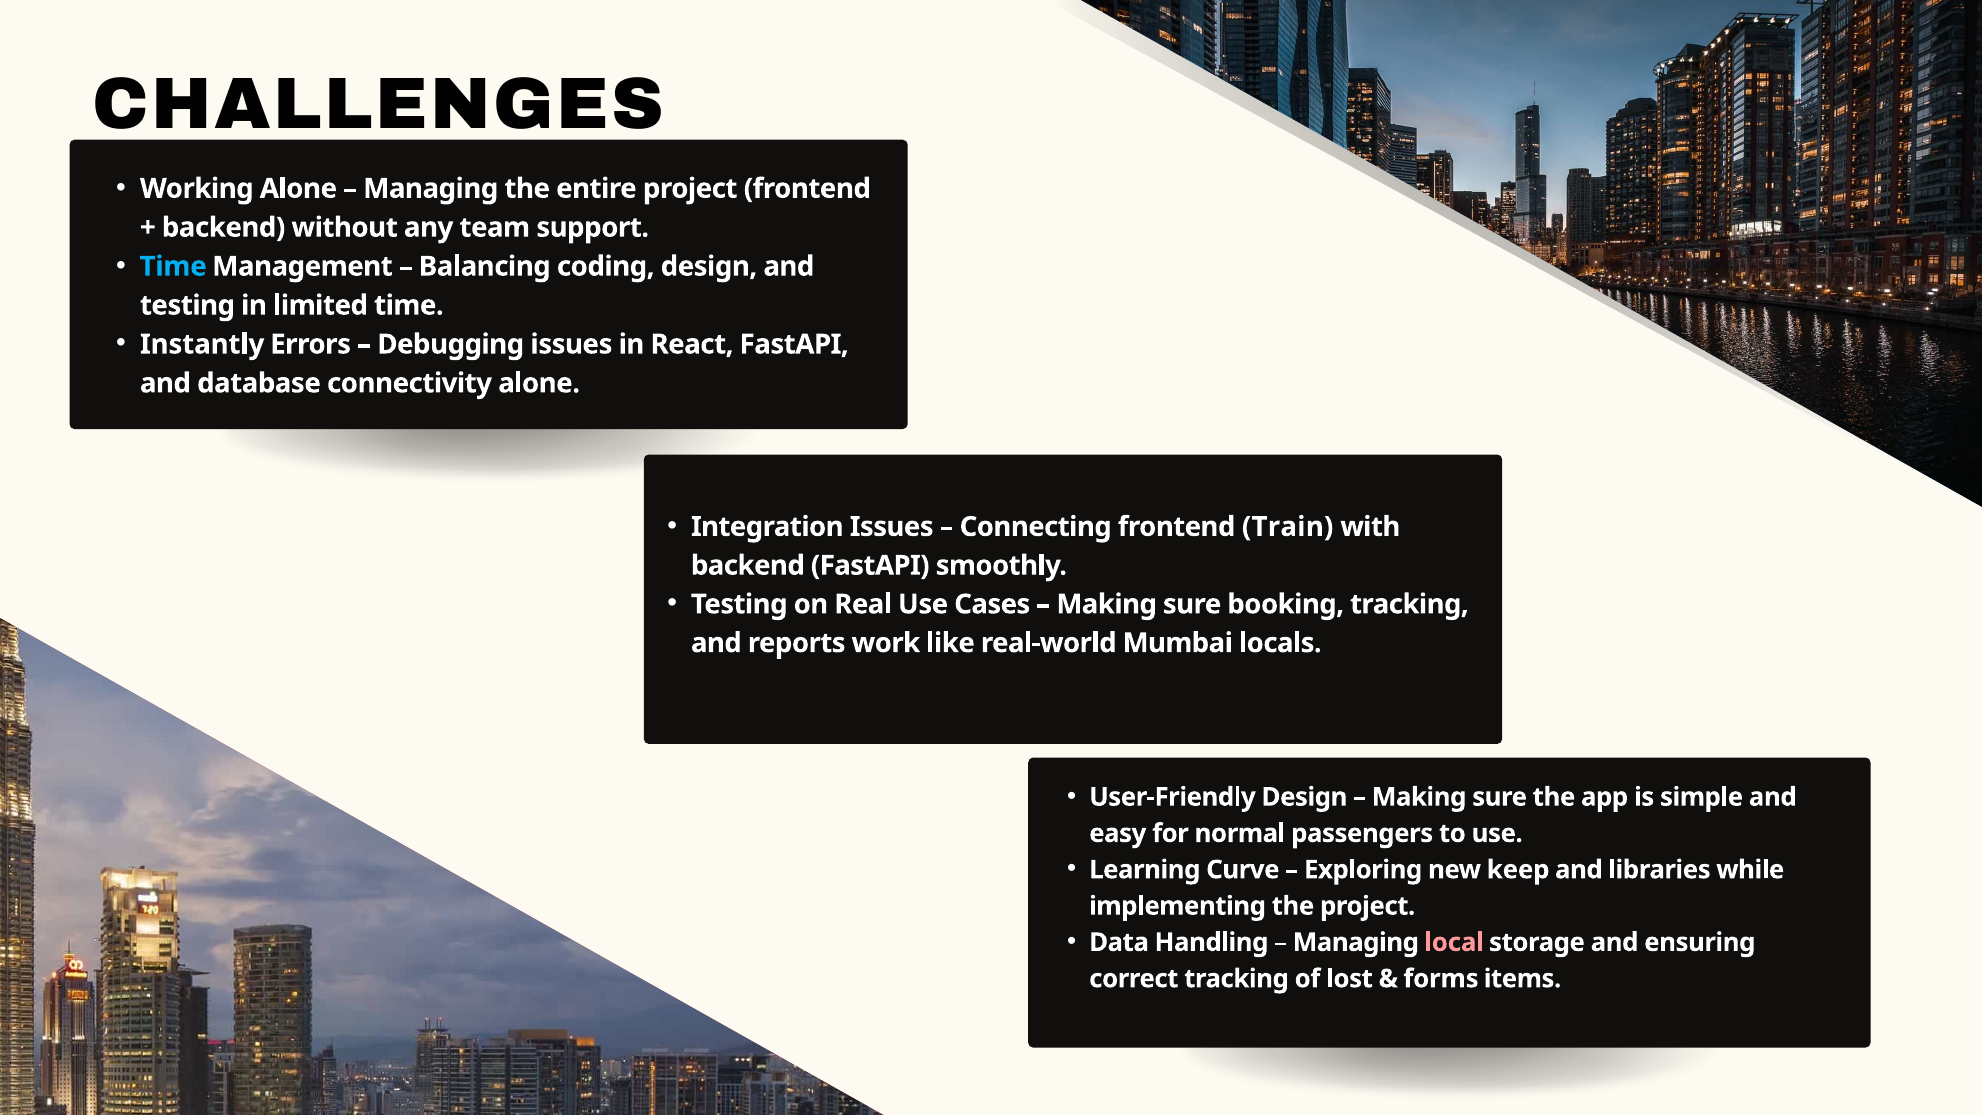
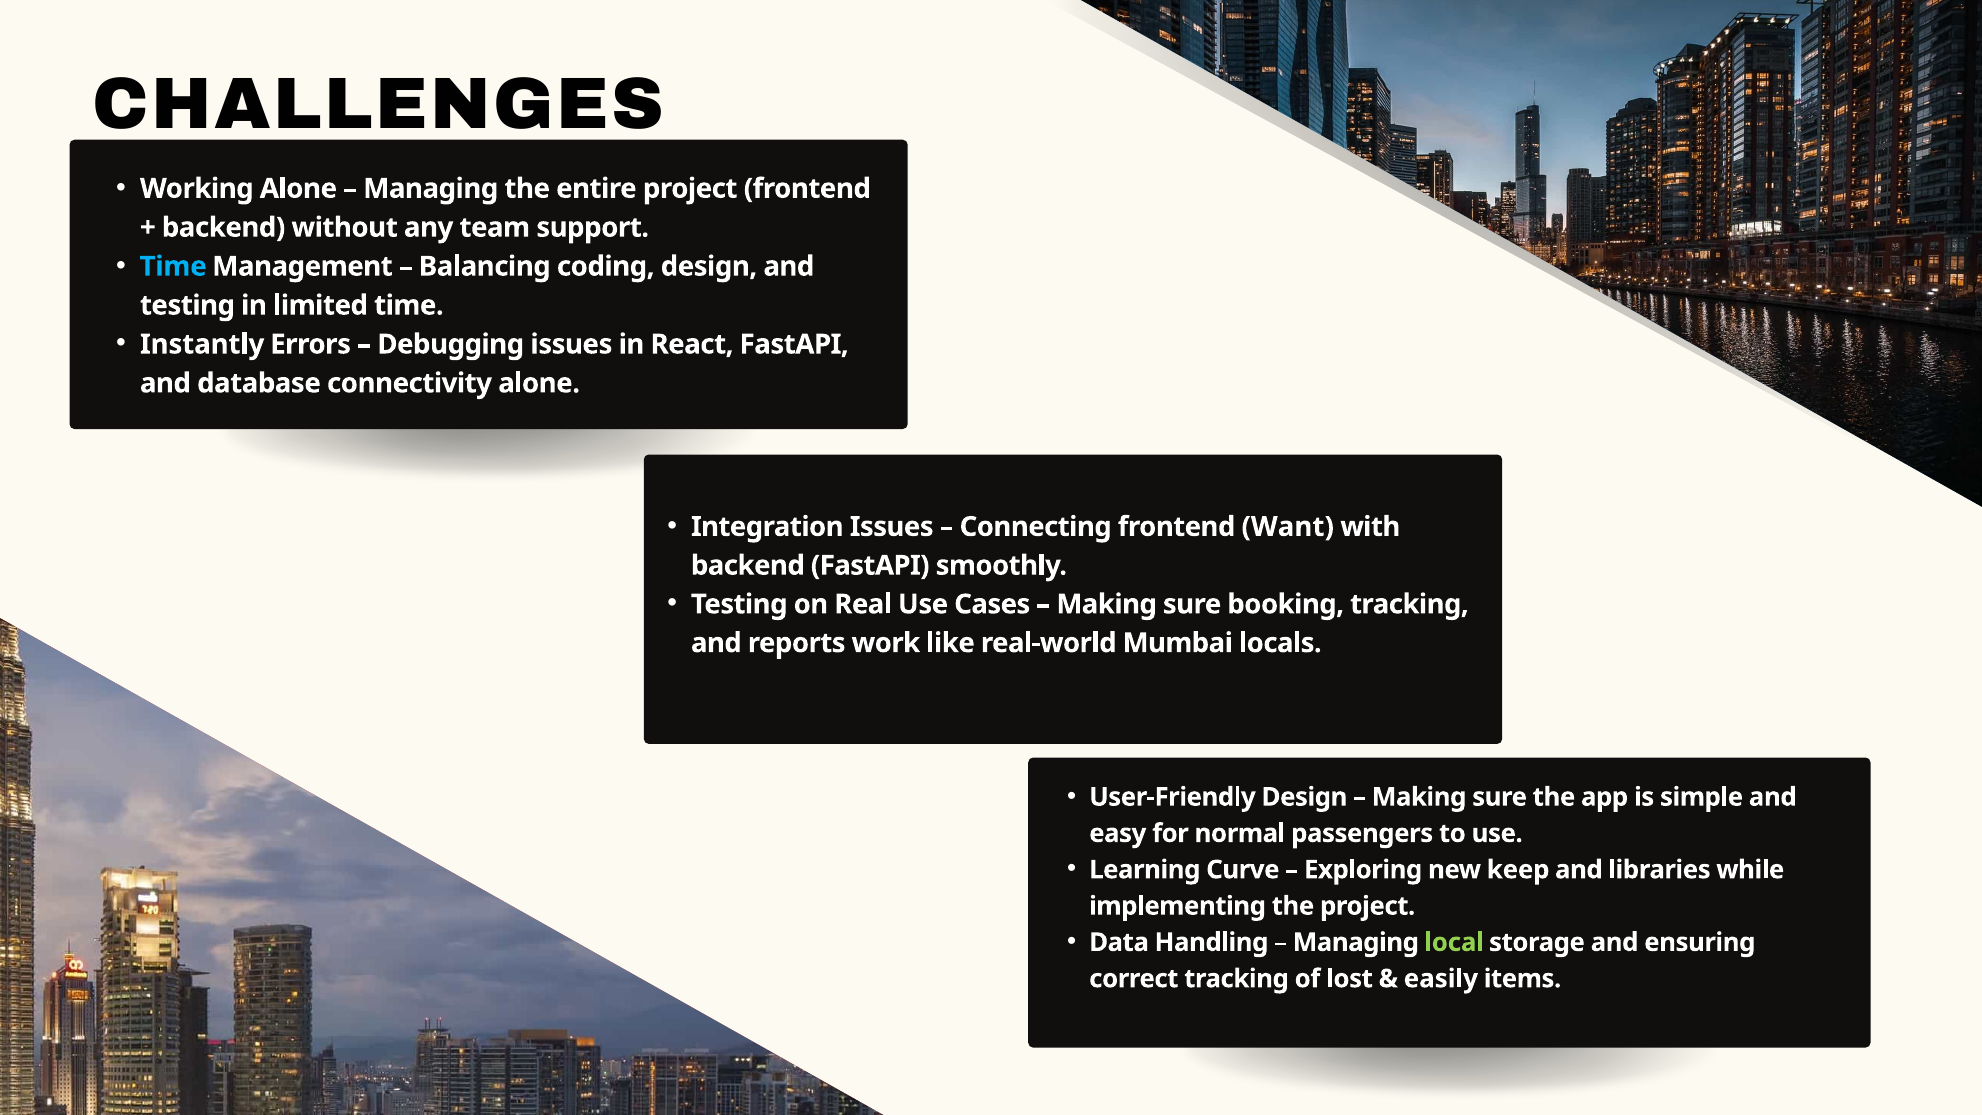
Train: Train -> Want (1288, 527)
local colour: pink -> light green (1454, 942)
forms: forms -> easily (1441, 979)
